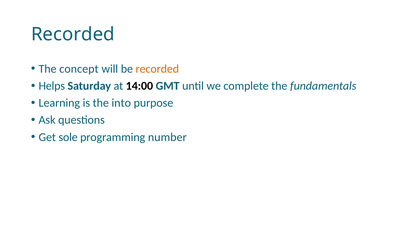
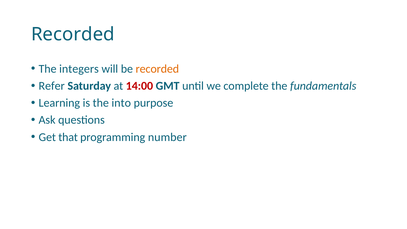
concept: concept -> integers (79, 69)
Helps: Helps -> Refer (52, 86)
14:00 colour: black -> red (139, 86)
sole: sole -> that (68, 137)
